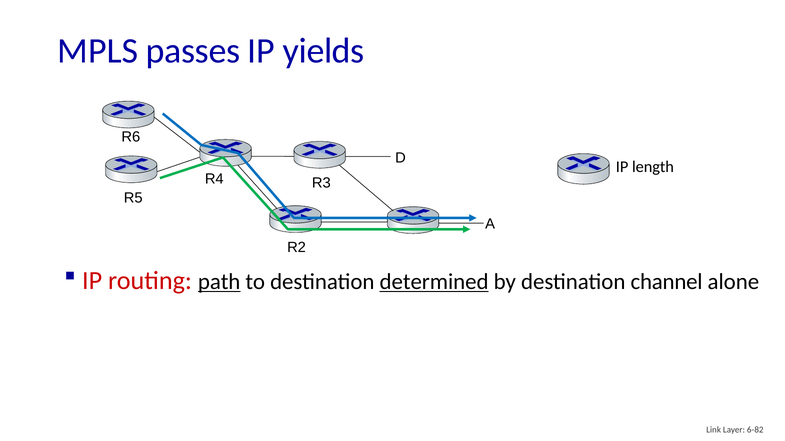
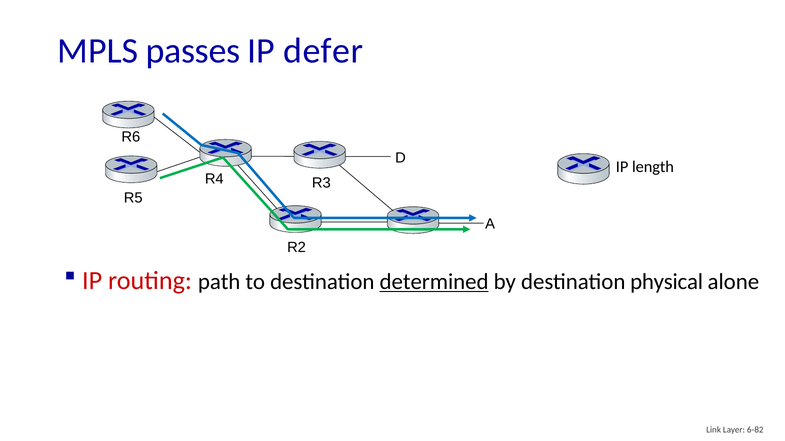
yields: yields -> defer (323, 51)
path underline: present -> none (219, 282)
channel: channel -> physical (667, 282)
